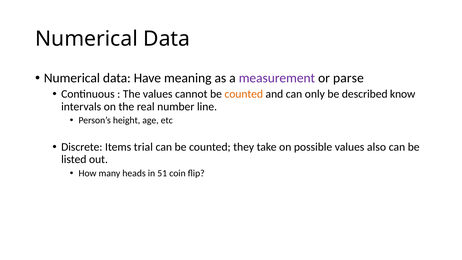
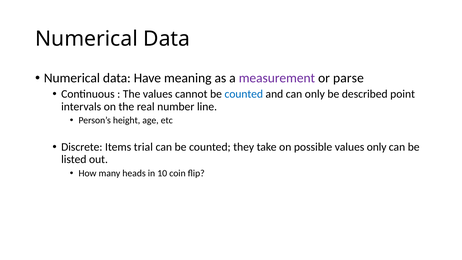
counted colour: orange -> blue (244, 94)
know: know -> point (403, 94)
values also: also -> only (377, 147)
51: 51 -> 10 (162, 173)
